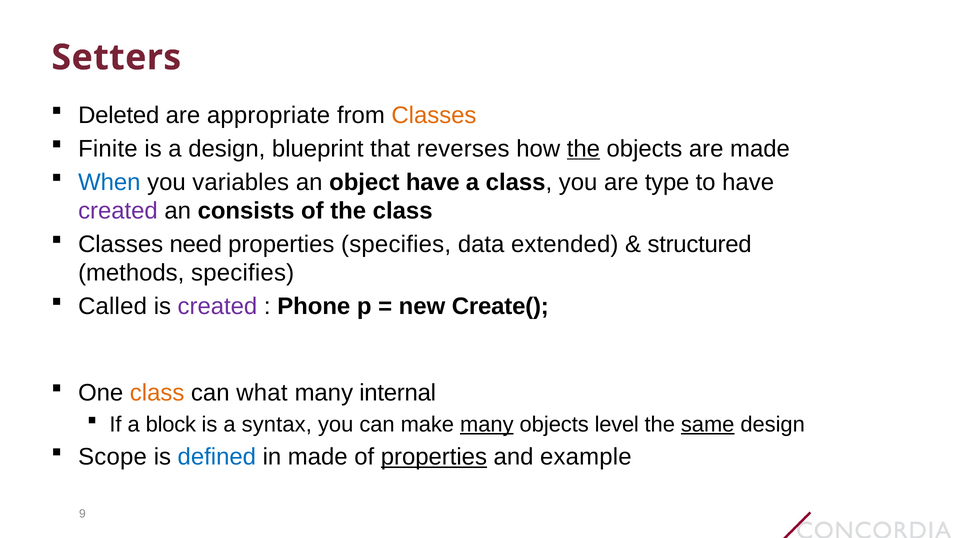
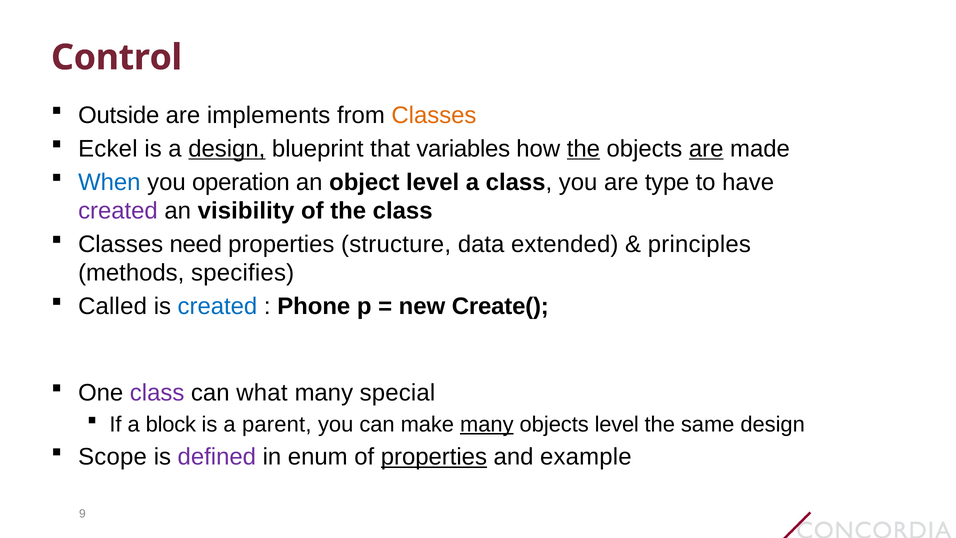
Setters: Setters -> Control (117, 57)
Deleted: Deleted -> Outside (119, 115)
appropriate: appropriate -> implements (269, 115)
Finite: Finite -> Eckel (108, 149)
design underline: none -> present (227, 149)
reverses: reverses -> variables (463, 149)
are underline: none -> present (706, 149)
variables: variables -> operation (241, 182)
object have: have -> level (433, 182)
consists: consists -> visibility (246, 211)
properties specifies: specifies -> structure (396, 244)
structured: structured -> principles (699, 244)
created colour: purple -> blue (217, 306)
class colour: orange -> purple (157, 392)
internal: internal -> special (397, 392)
syntax: syntax -> parent (277, 424)
same underline: present -> none (708, 424)
defined colour: blue -> purple (217, 457)
in made: made -> enum (318, 457)
